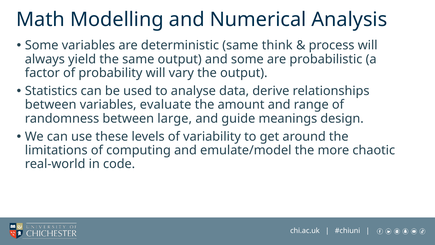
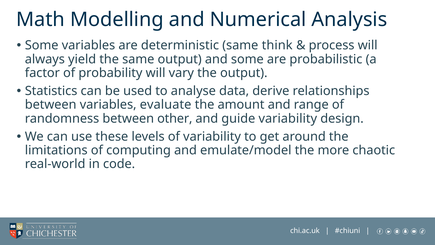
large: large -> other (175, 118)
guide meanings: meanings -> variability (288, 118)
